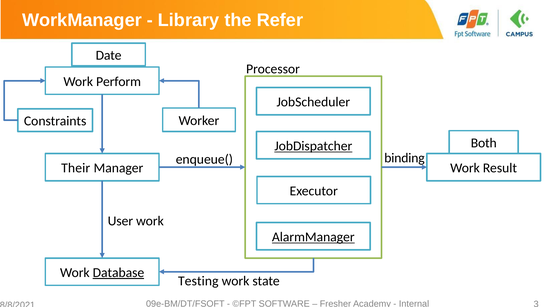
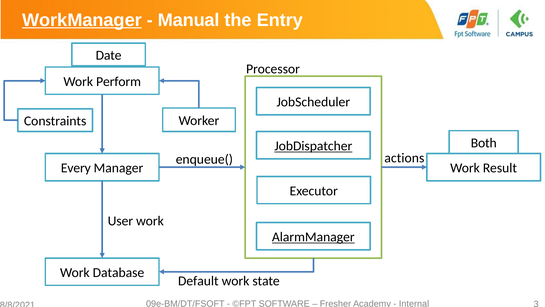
WorkManager underline: none -> present (82, 20)
Library: Library -> Manual (189, 20)
Refer: Refer -> Entry (280, 20)
binding: binding -> actions (404, 158)
Their: Their -> Every (76, 168)
Database underline: present -> none (118, 272)
Testing: Testing -> Default (198, 281)
